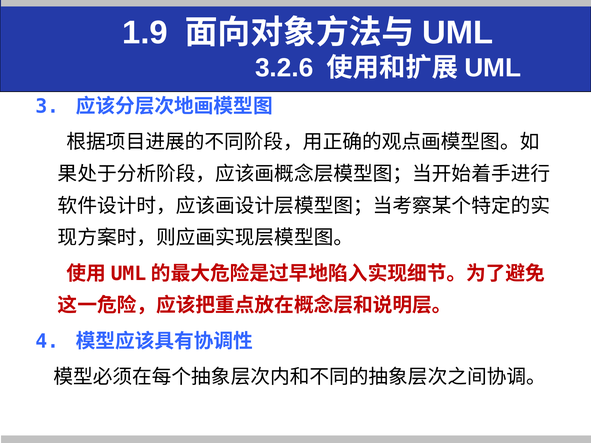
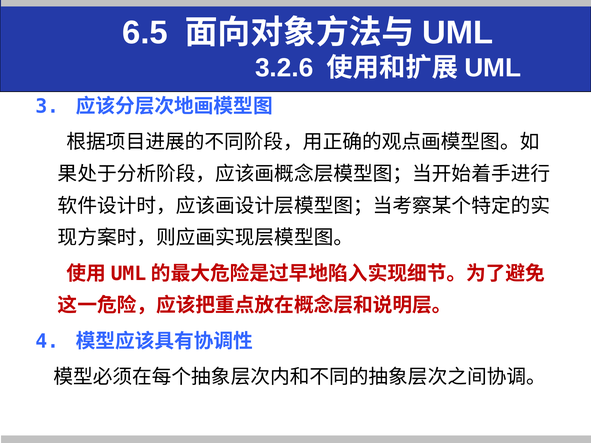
1.9: 1.9 -> 6.5 (145, 33)
